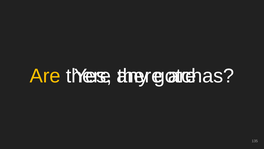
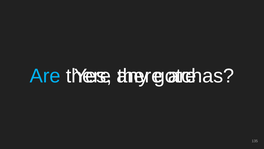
Are colour: yellow -> light blue (45, 76)
